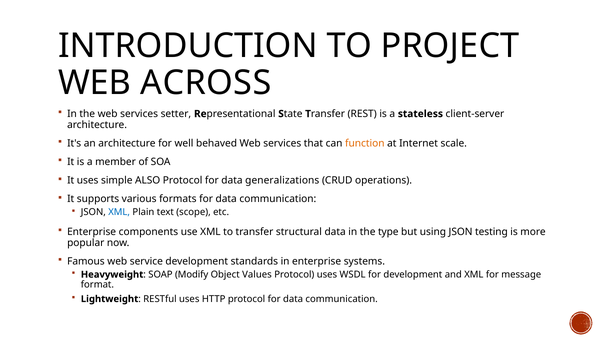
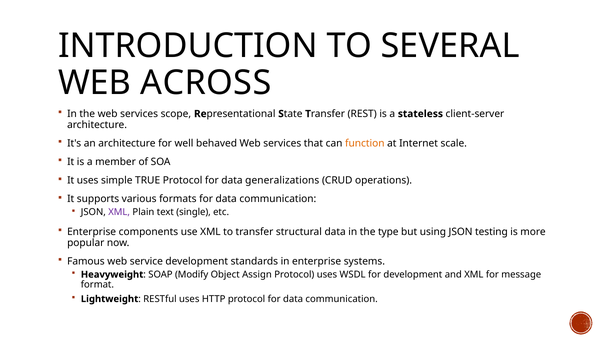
PROJECT: PROJECT -> SEVERAL (450, 46)
setter: setter -> scope (176, 114)
ALSO: ALSO -> TRUE (148, 180)
XML colour: blue -> purple (119, 212)
scope: scope -> single (194, 212)
Values: Values -> Assign (257, 274)
